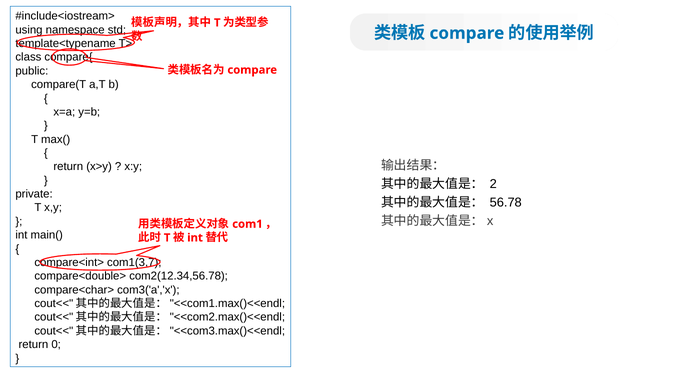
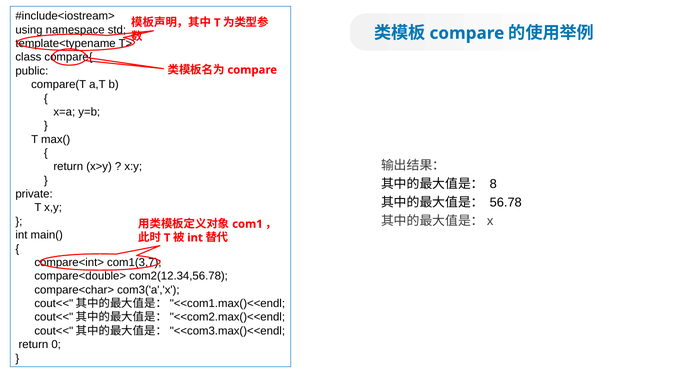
2: 2 -> 8 (493, 184)
